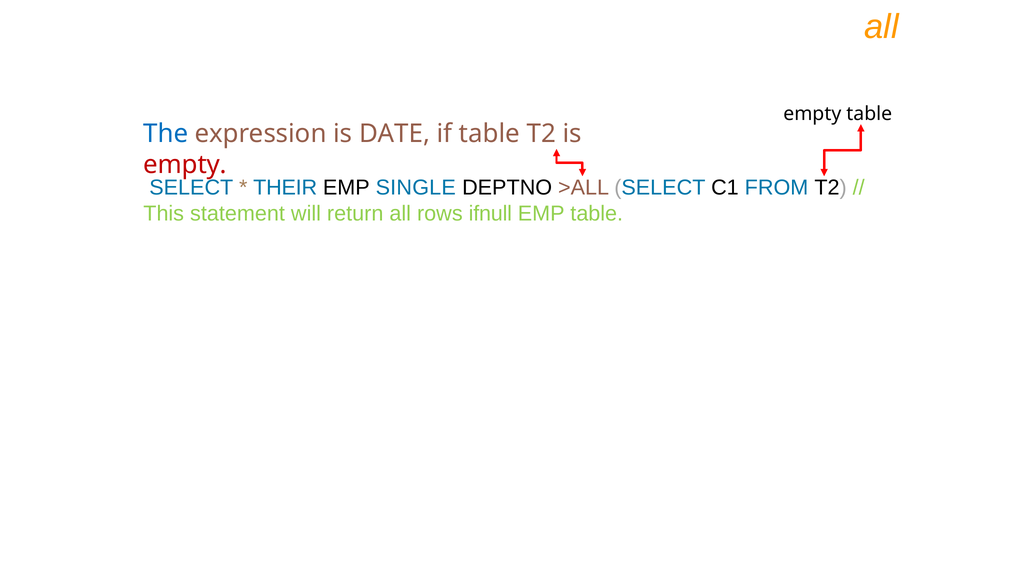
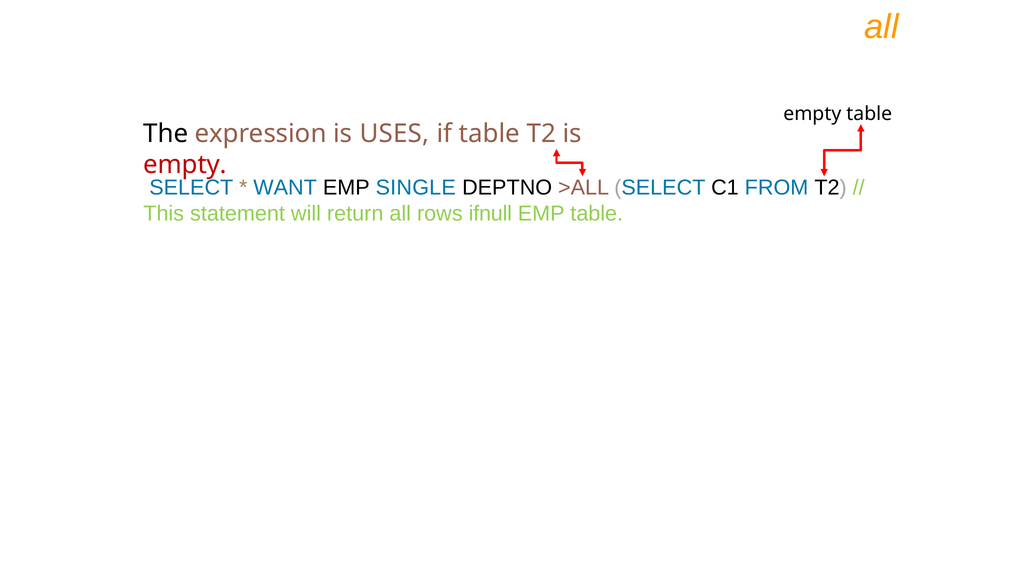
The colour: blue -> black (166, 133)
DATE: DATE -> USES (394, 133)
THEIR: THEIR -> WANT (285, 188)
